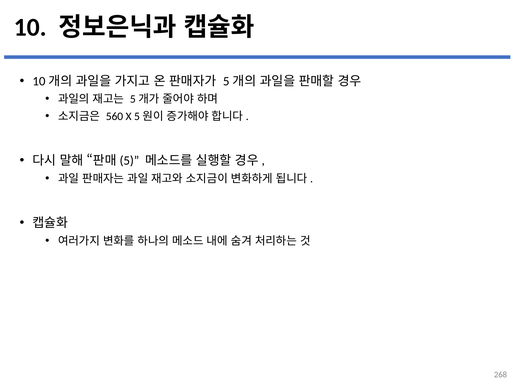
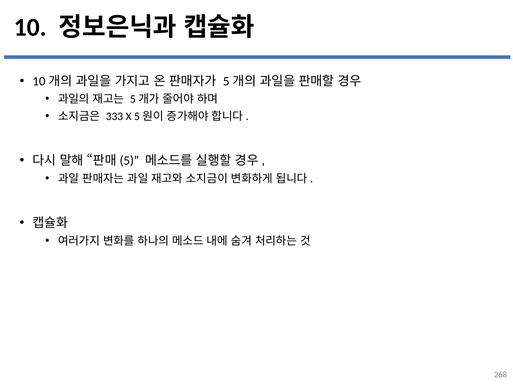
560: 560 -> 333 (114, 116)
